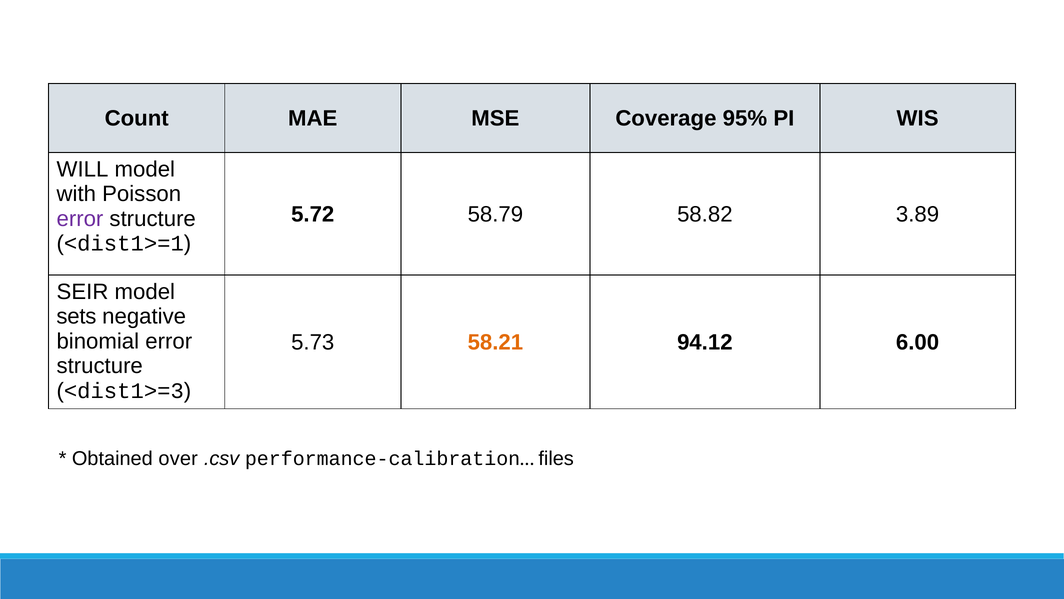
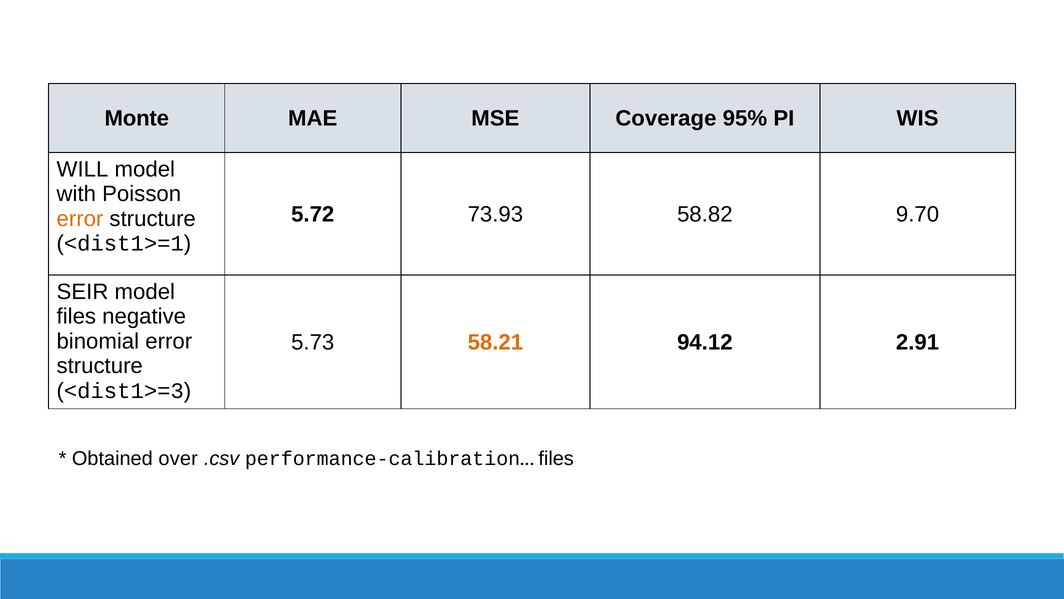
Count: Count -> Monte (137, 118)
58.79: 58.79 -> 73.93 (495, 214)
3.89: 3.89 -> 9.70 (918, 214)
error colour: purple -> orange (80, 219)
sets: sets -> files (76, 316)
6.00: 6.00 -> 2.91 (918, 342)
